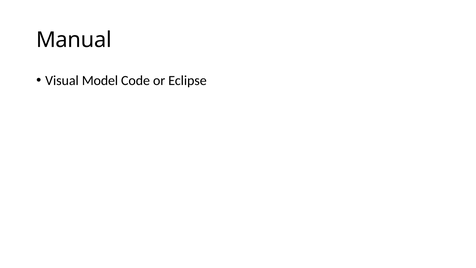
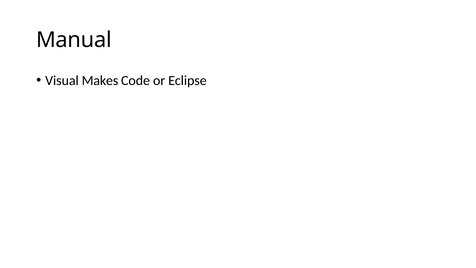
Model: Model -> Makes (100, 80)
